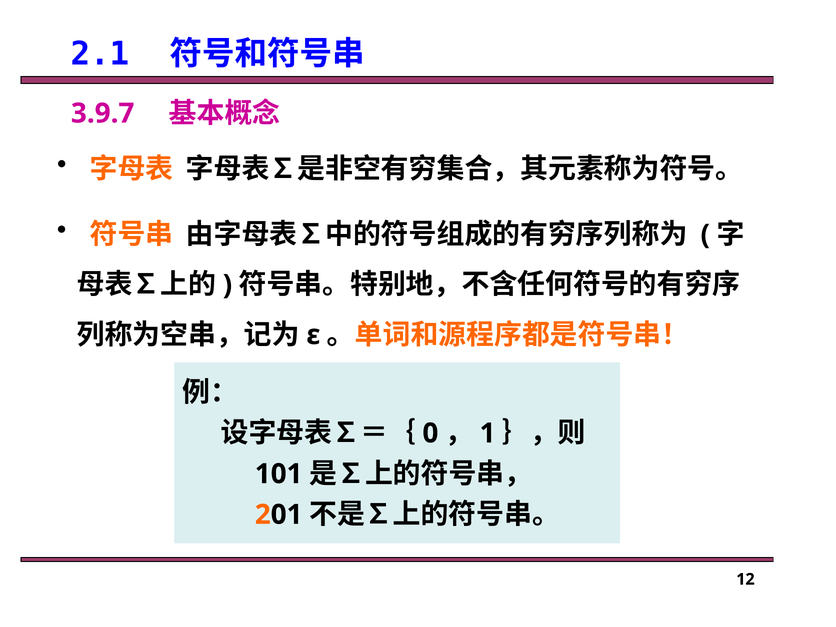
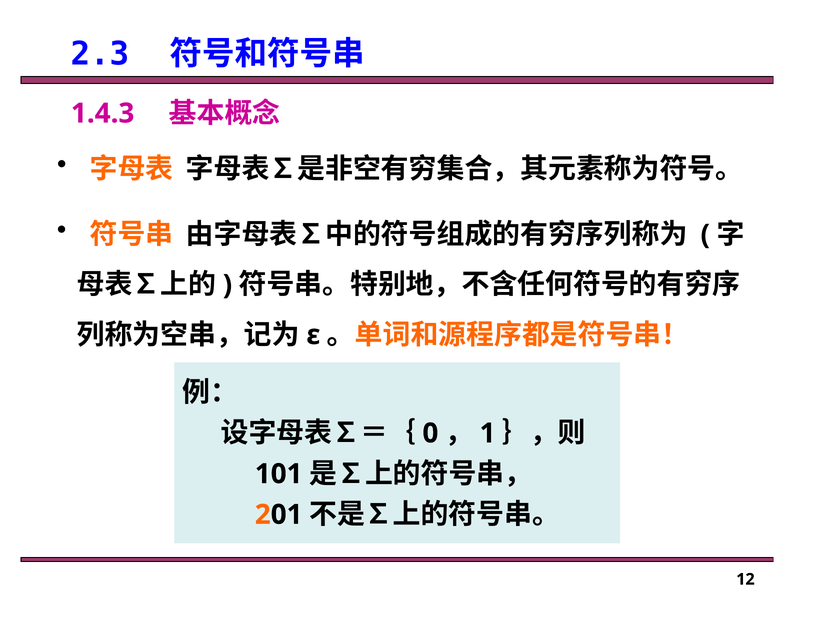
2.1: 2.1 -> 2.3 (100, 54)
3.9.7: 3.9.7 -> 1.4.3 (103, 113)
